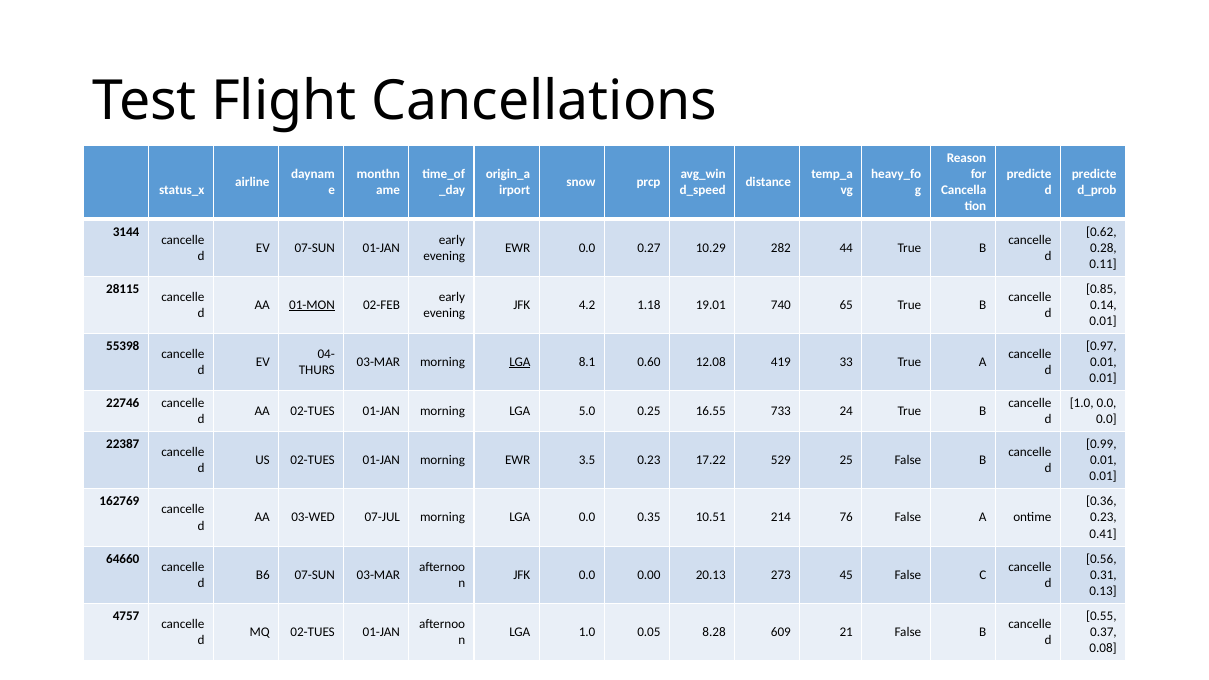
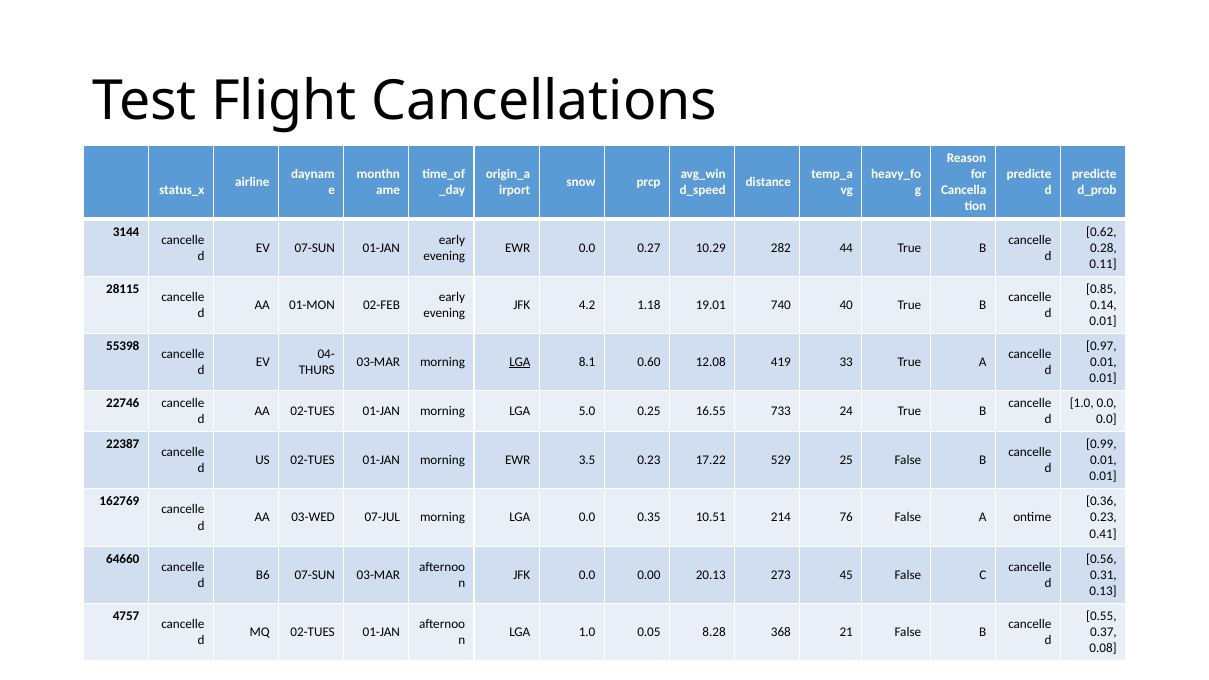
01-MON underline: present -> none (312, 305)
65: 65 -> 40 (846, 305)
609: 609 -> 368 (781, 632)
